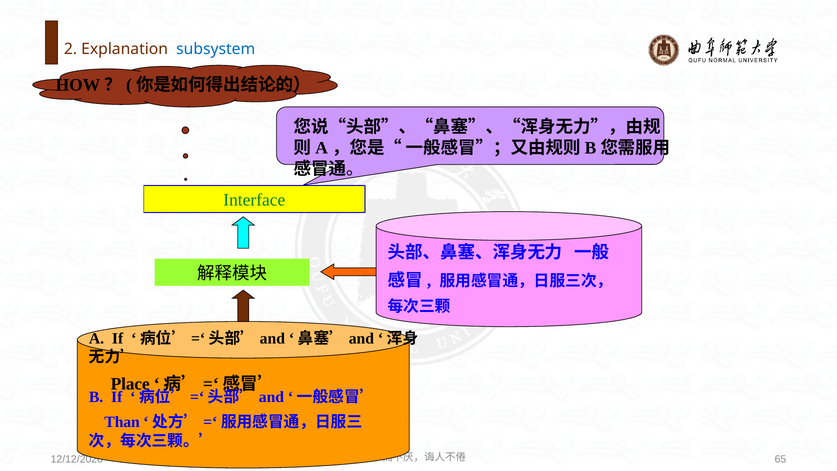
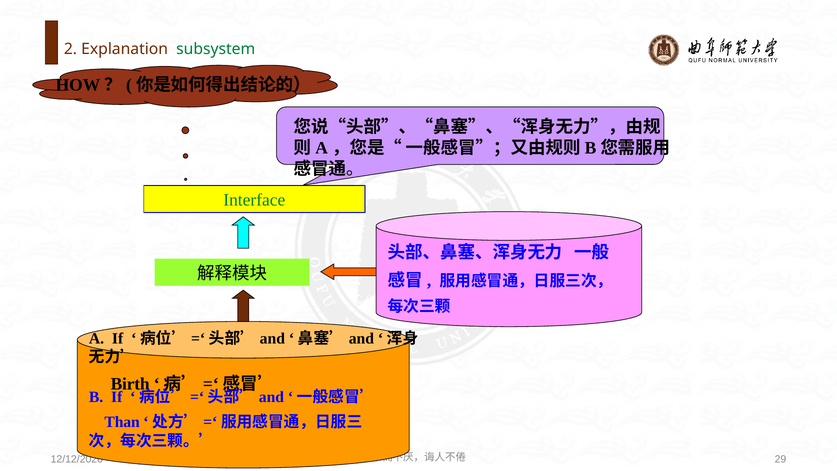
subsystem colour: blue -> green (216, 49)
Place: Place -> Birth (130, 384)
65: 65 -> 29 (780, 459)
